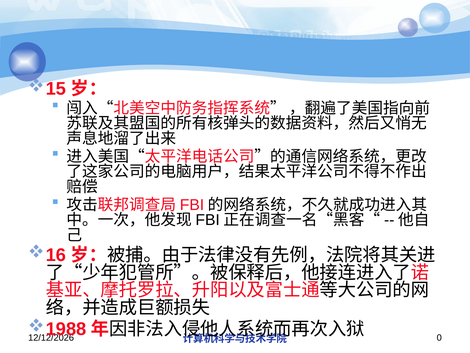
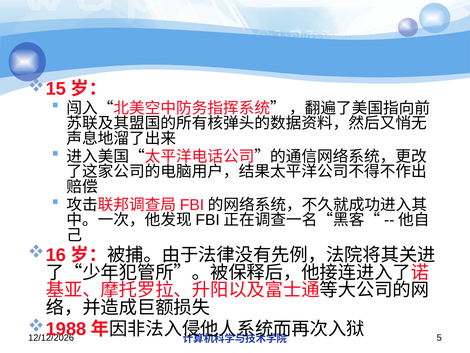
0: 0 -> 5 (439, 337)
